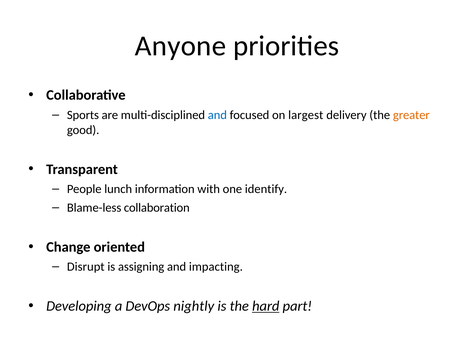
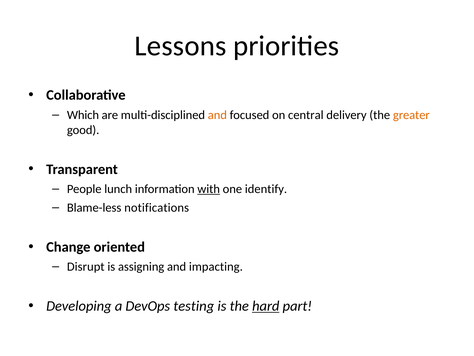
Anyone: Anyone -> Lessons (181, 46)
Sports: Sports -> Which (83, 115)
and colour: blue -> orange (217, 115)
largest: largest -> central (306, 115)
with underline: none -> present (209, 189)
collaboration: collaboration -> notifications (157, 207)
nightly: nightly -> testing (194, 306)
